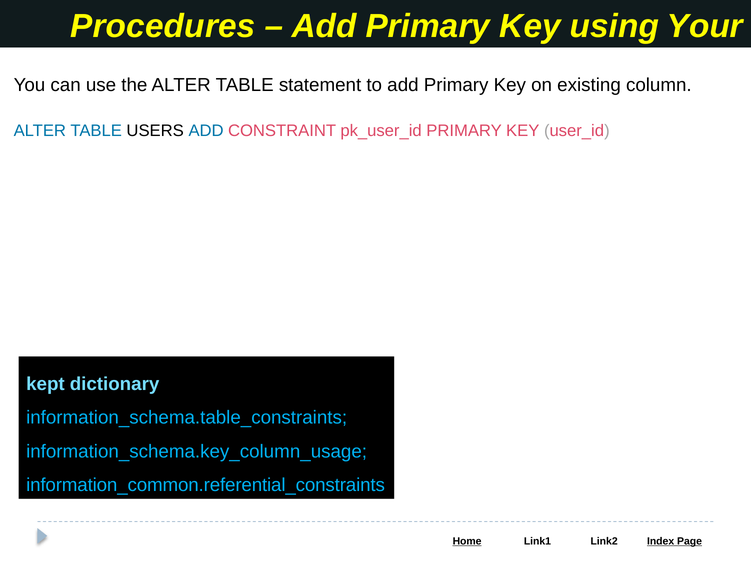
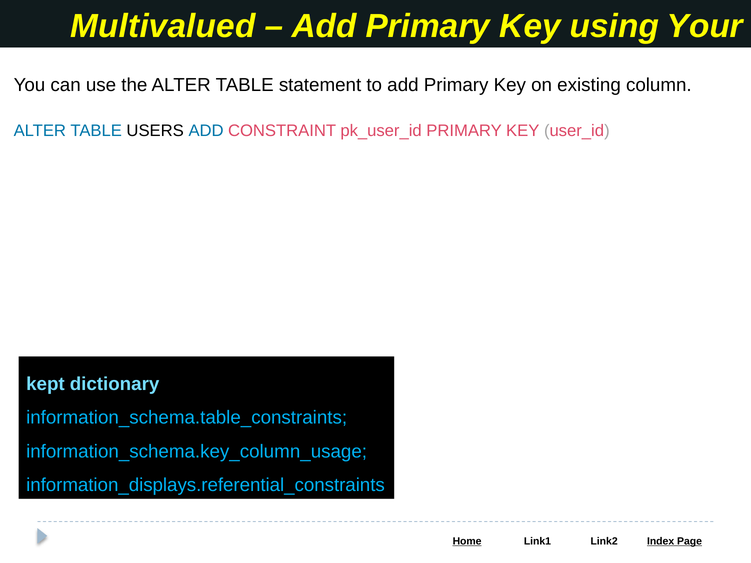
Procedures: Procedures -> Multivalued (163, 26)
information_common.referential_constraints: information_common.referential_constraints -> information_displays.referential_constraints (205, 485)
